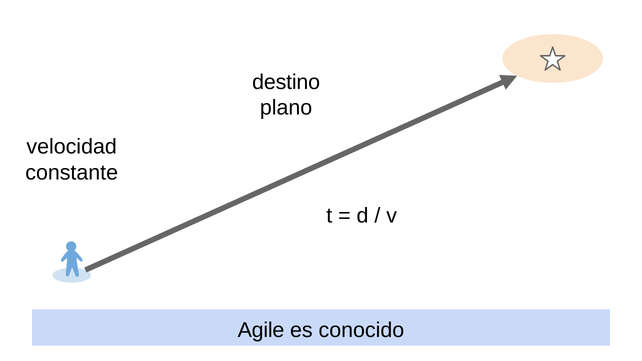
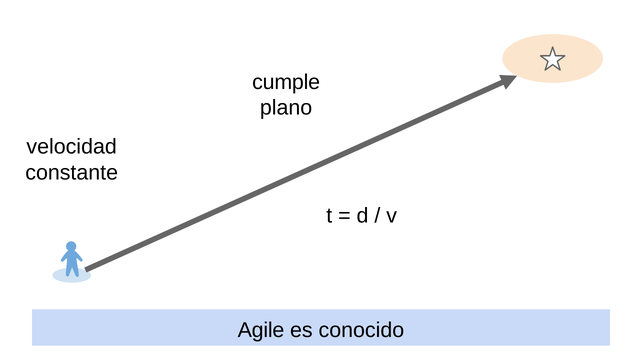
destino: destino -> cumple (286, 82)
